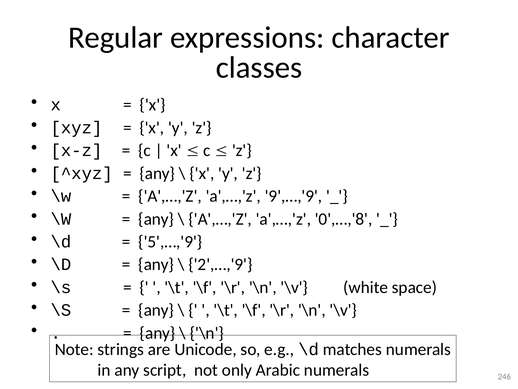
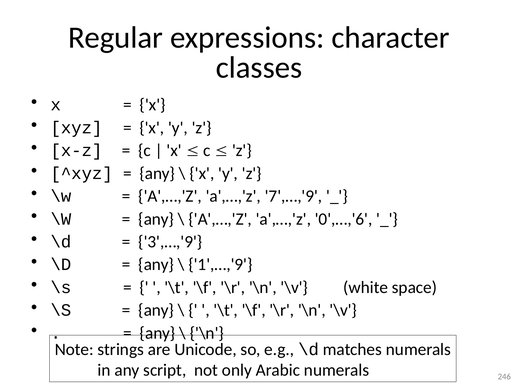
9',…,'9: 9',…,'9 -> 7',…,'9 (294, 196)
0',…,'8: 0',…,'8 -> 0',…,'6 (344, 219)
5',…,'9: 5',…,'9 -> 3',…,'9 (170, 241)
2',…,'9: 2',…,'9 -> 1',…,'9 (220, 264)
